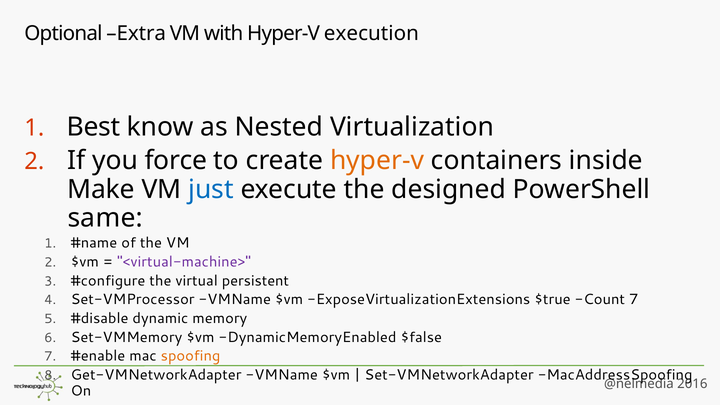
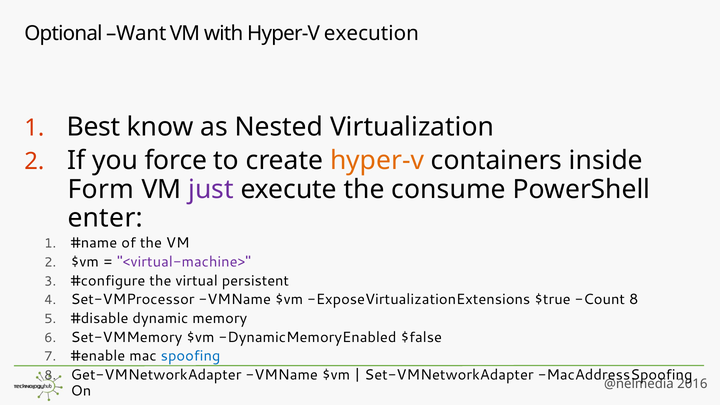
Extra: Extra -> Want (136, 33)
Make: Make -> Form (101, 189)
just colour: blue -> purple (211, 189)
designed: designed -> consume (449, 189)
same: same -> enter (105, 218)
Count 7: 7 -> 8 (634, 300)
spoofing colour: orange -> blue (191, 356)
